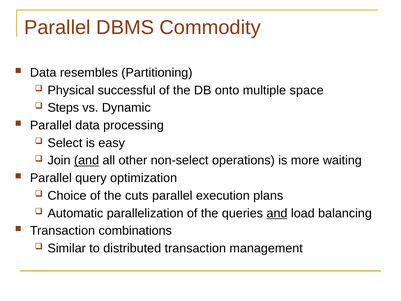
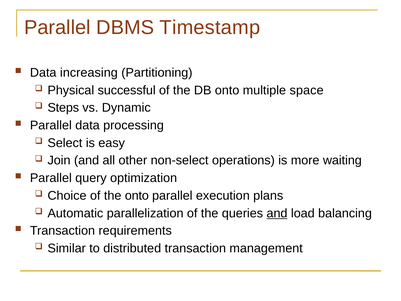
Commodity: Commodity -> Timestamp (210, 28)
resembles: resembles -> increasing (89, 73)
and underline: present -> none (87, 160)
the cuts: cuts -> onto (137, 195)
combinations: combinations -> requirements (135, 231)
